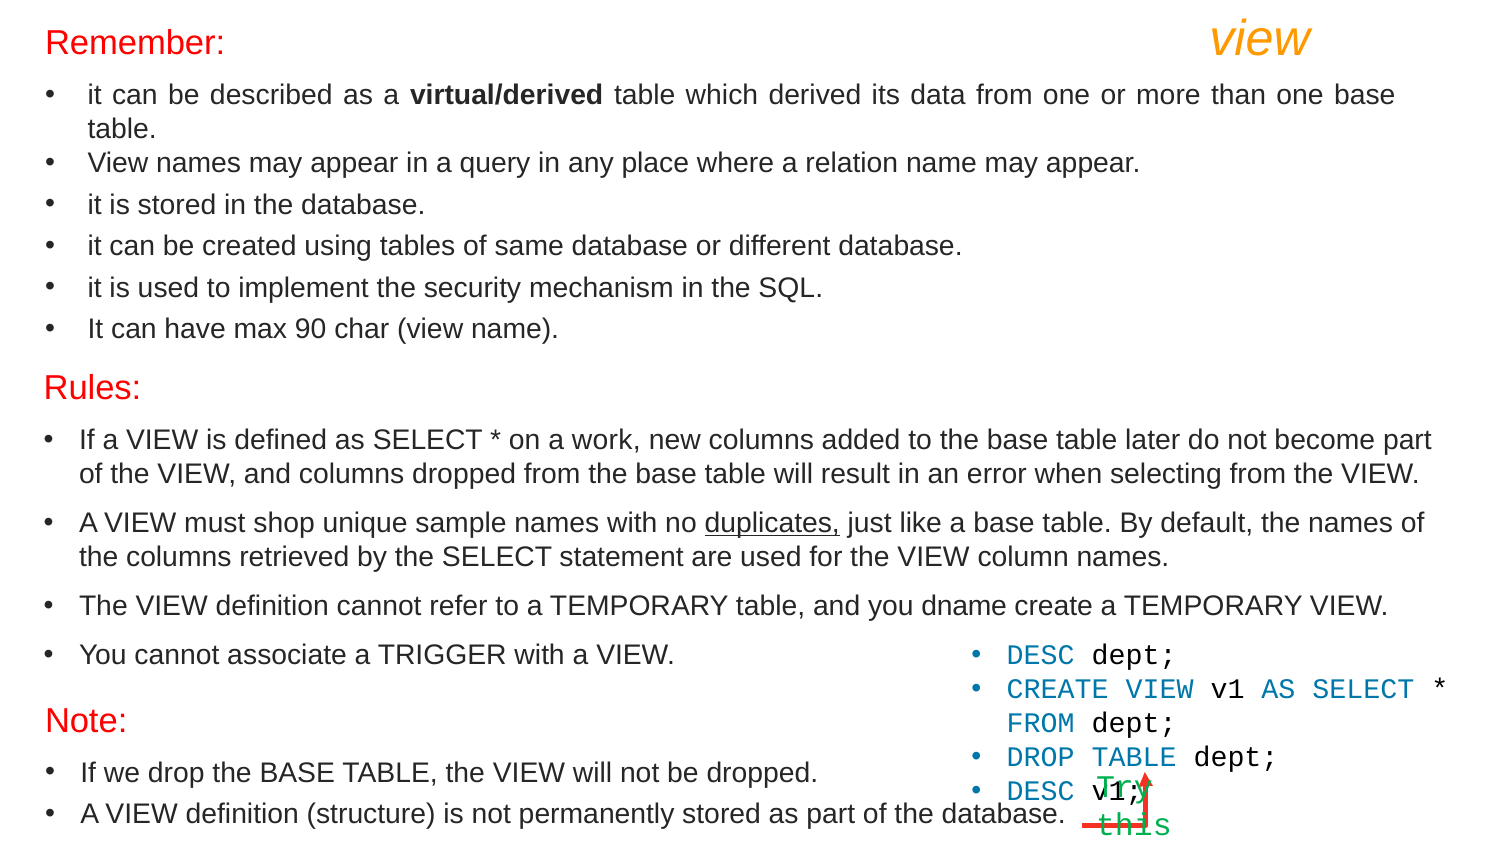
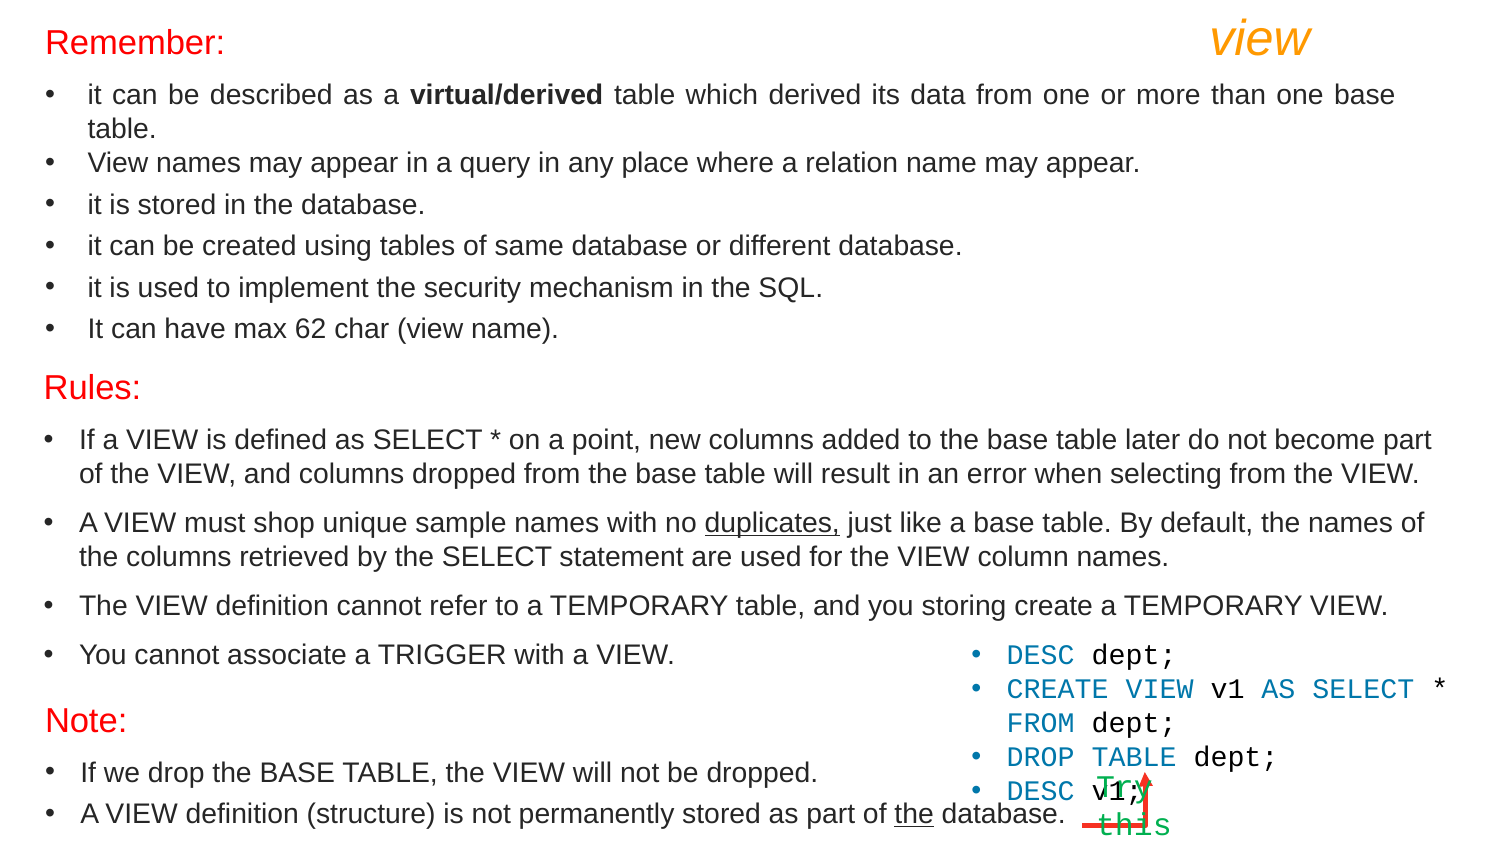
90: 90 -> 62 (311, 330)
work: work -> point (606, 440)
dname: dname -> storing (964, 606)
the underline: none -> present (914, 815)
